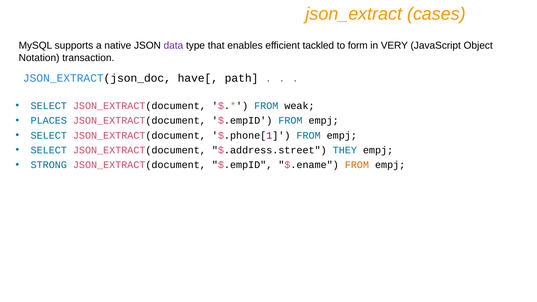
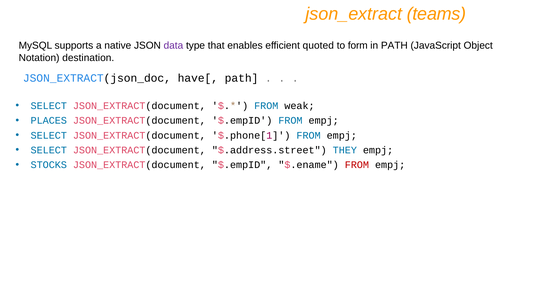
cases: cases -> teams (436, 14)
tackled: tackled -> quoted (318, 46)
in VERY: VERY -> PATH (394, 46)
transaction: transaction -> destination (88, 58)
STRONG: STRONG -> STOCKS (49, 165)
FROM colour: orange -> red (357, 165)
